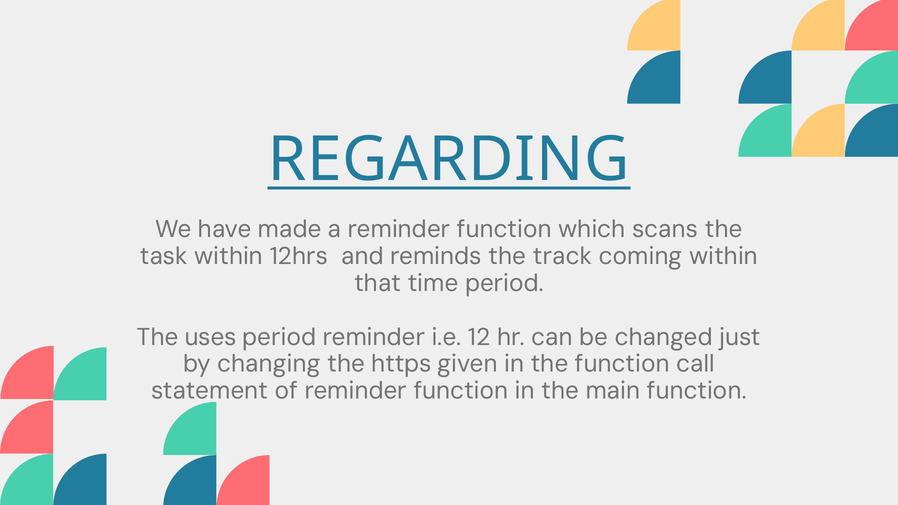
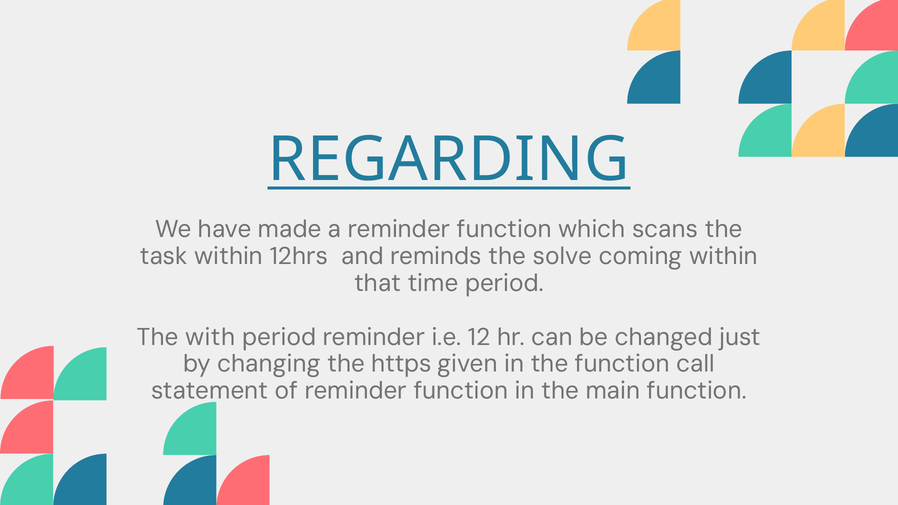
track: track -> solve (562, 256)
uses: uses -> with (210, 337)
